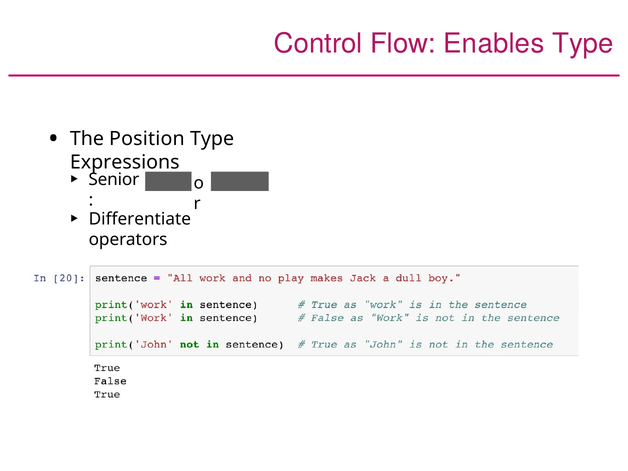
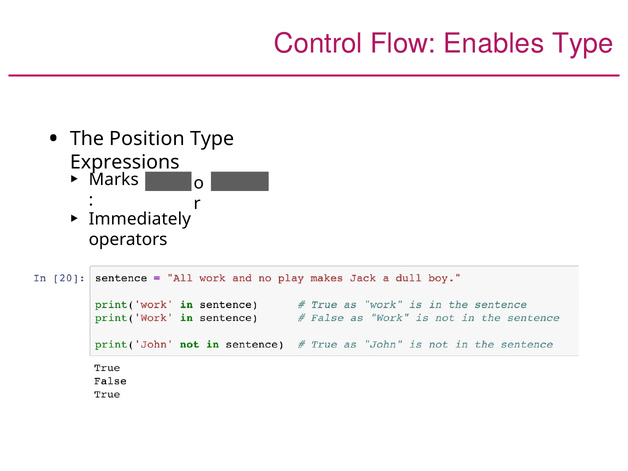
Senior: Senior -> Marks (114, 180)
Diﬀerentiate: Diﬀerentiate -> Immediately (140, 219)
